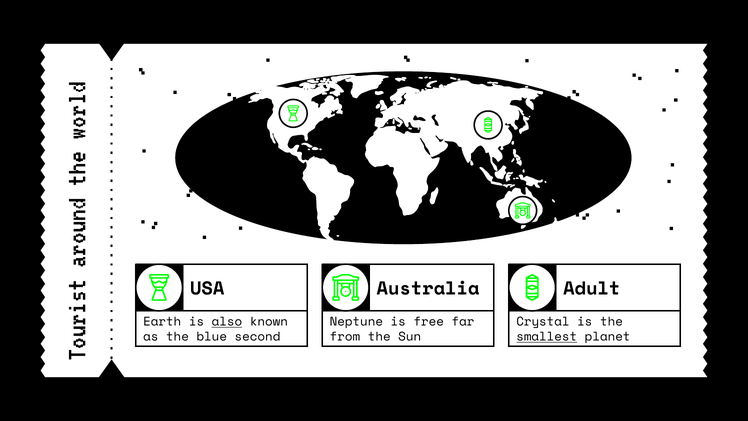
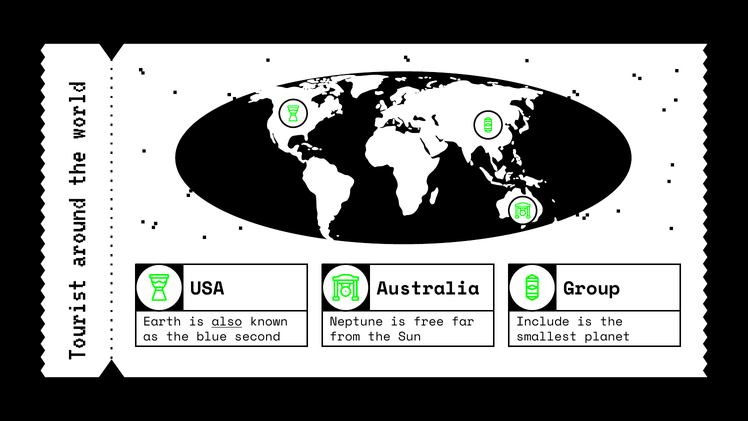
Adult: Adult -> Group (592, 289)
Crystal: Crystal -> Include (543, 322)
smallest underline: present -> none (547, 337)
